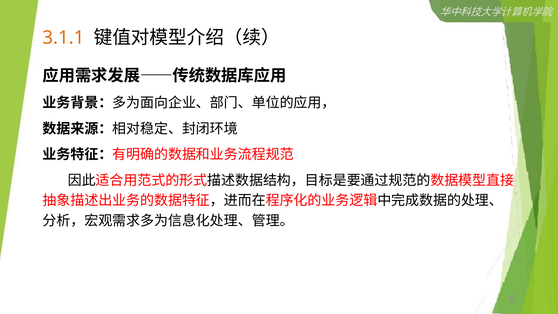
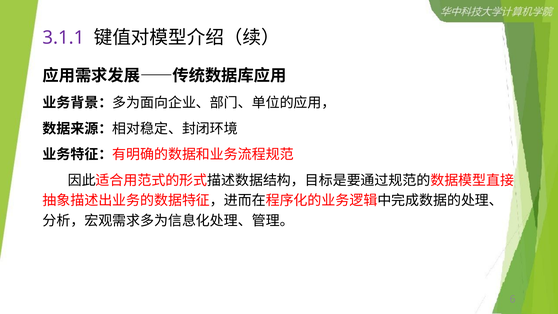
3.1.1 colour: orange -> purple (63, 38)
